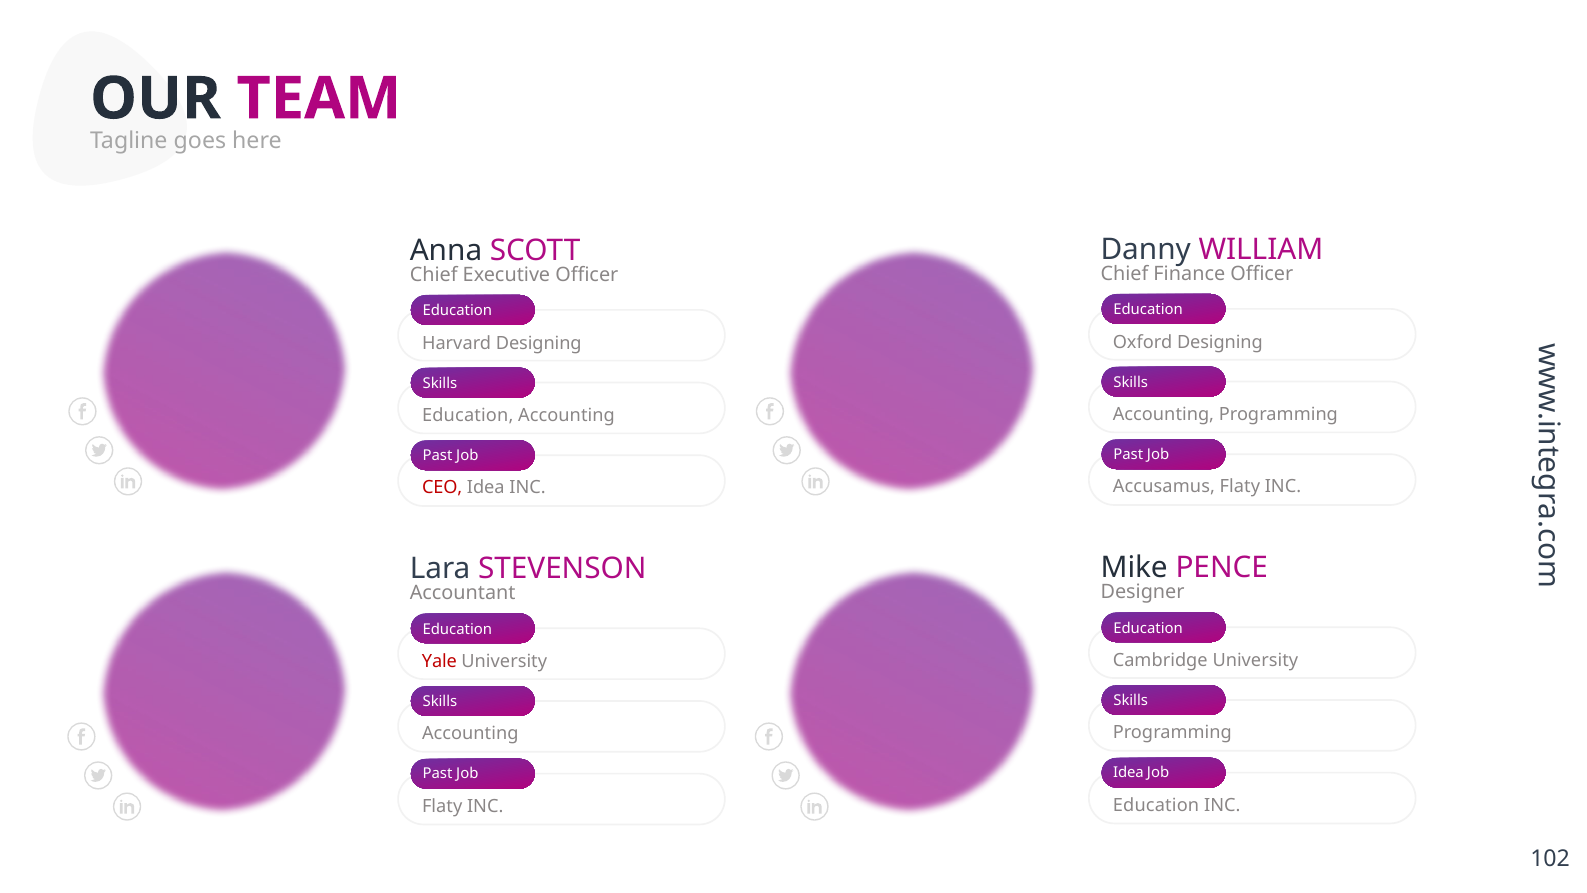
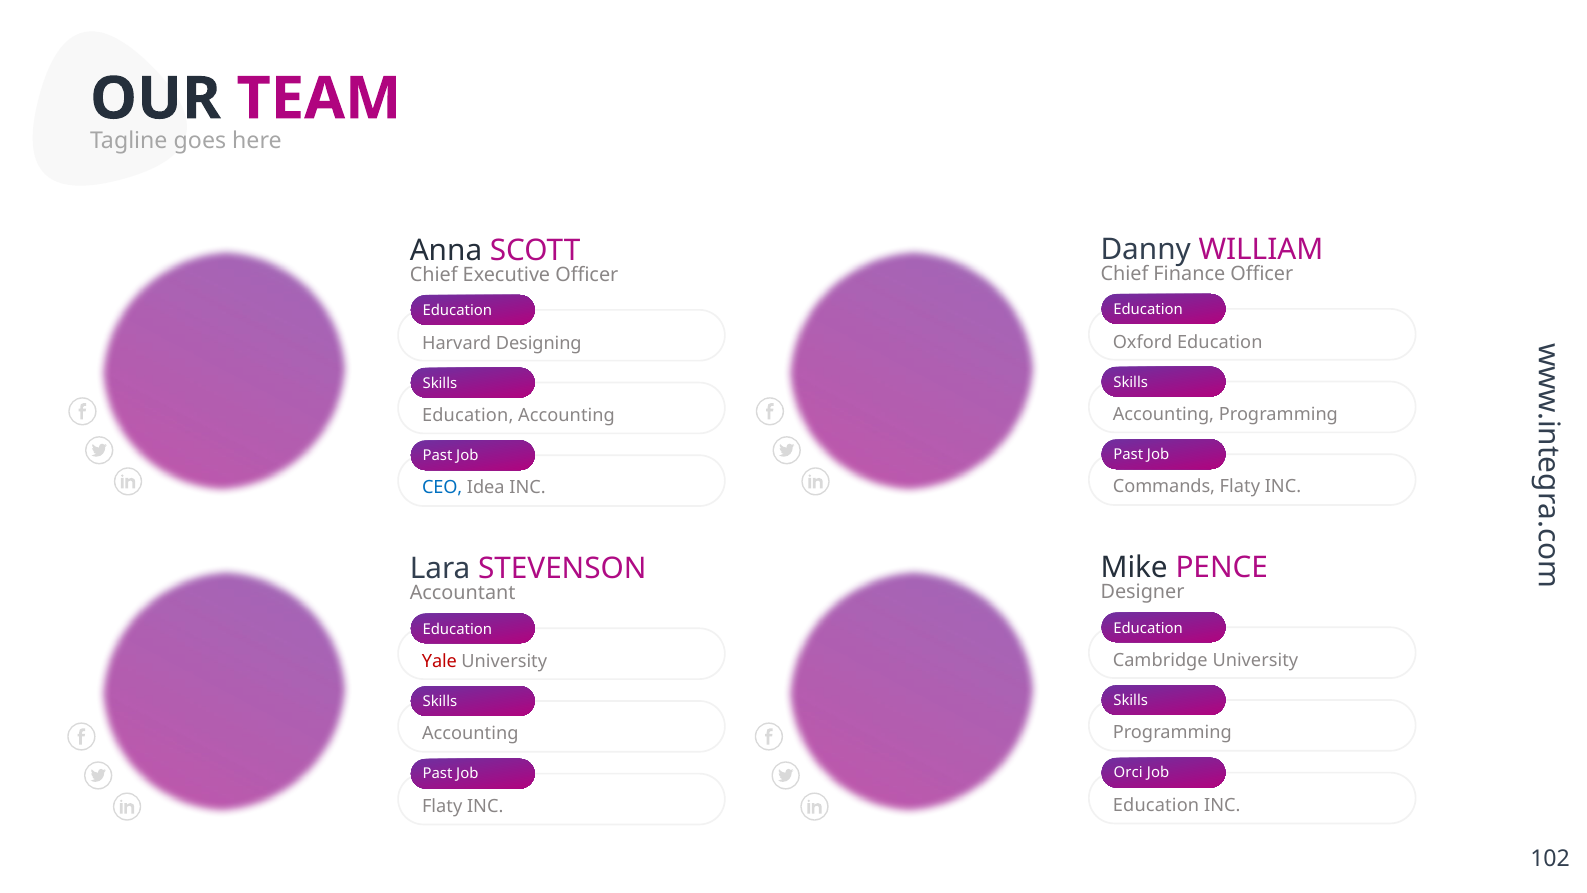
Oxford Designing: Designing -> Education (1220, 342)
Accusamus: Accusamus -> Commands (1164, 486)
CEO colour: red -> blue (442, 487)
Idea: Idea -> Orci (1128, 772)
